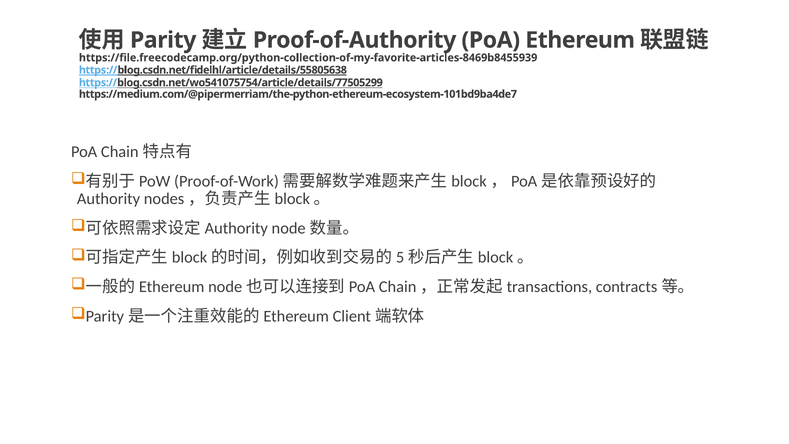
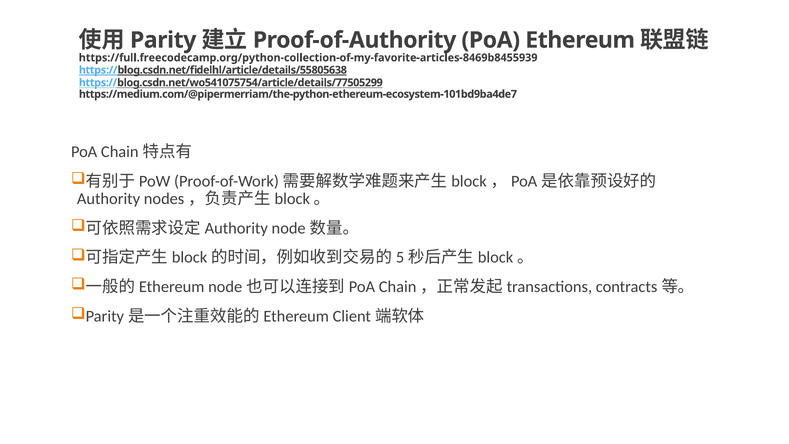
https://file.freecodecamp.org/python-collection-of-my-favorite-articles-8469b8455939: https://file.freecodecamp.org/python-collection-of-my-favorite-articles-8469b8455939 -> https://full.freecodecamp.org/python-collection-of-my-favorite-articles-8469b8455939 (308, 58)
